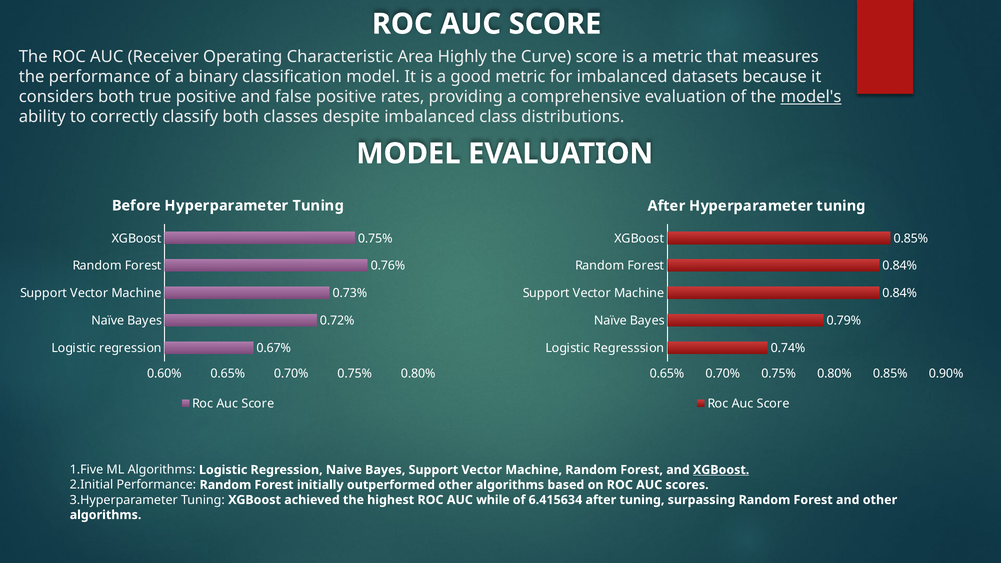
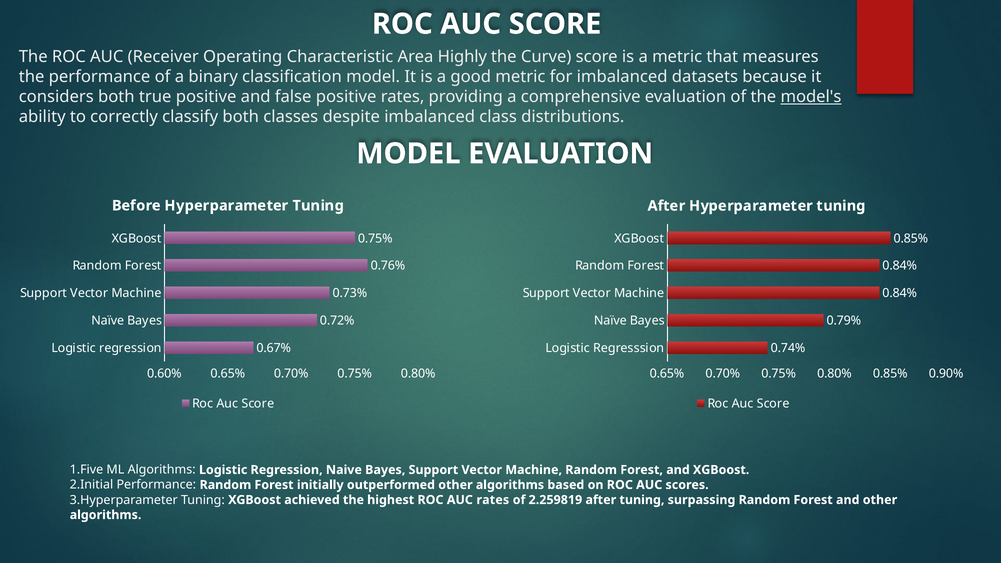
XGBoost underline: present -> none (721, 470)
AUC while: while -> rates (493, 500)
6.415634: 6.415634 -> 2.259819 (555, 500)
